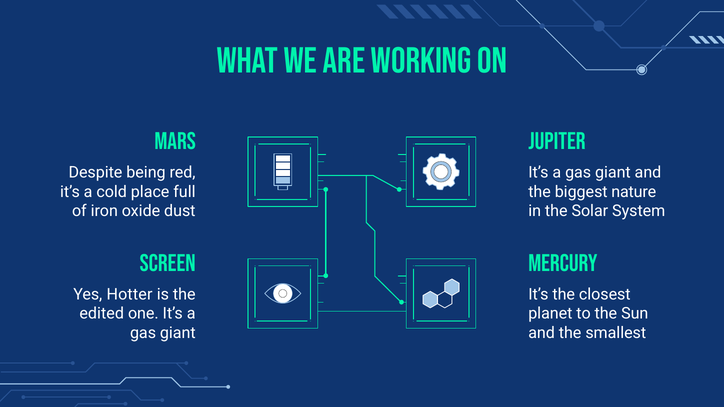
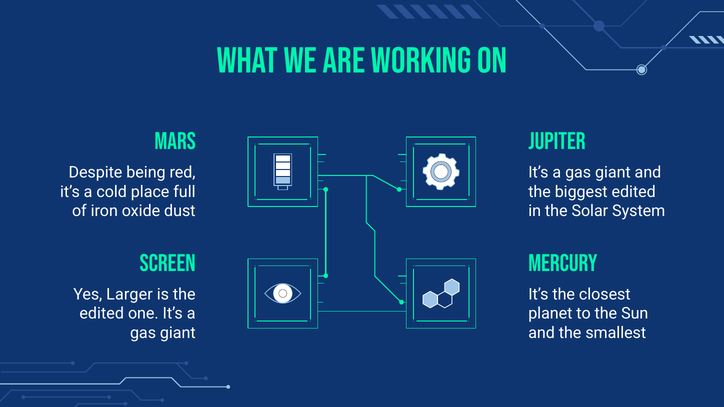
biggest nature: nature -> edited (634, 192)
Hotter: Hotter -> Larger (129, 294)
